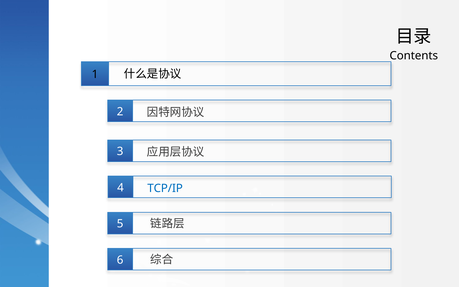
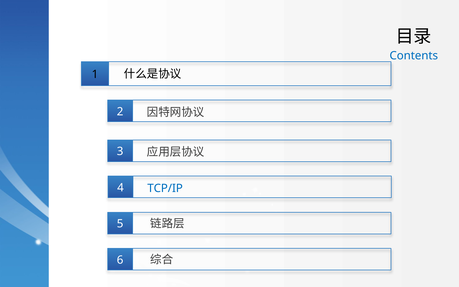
Contents colour: black -> blue (414, 56)
